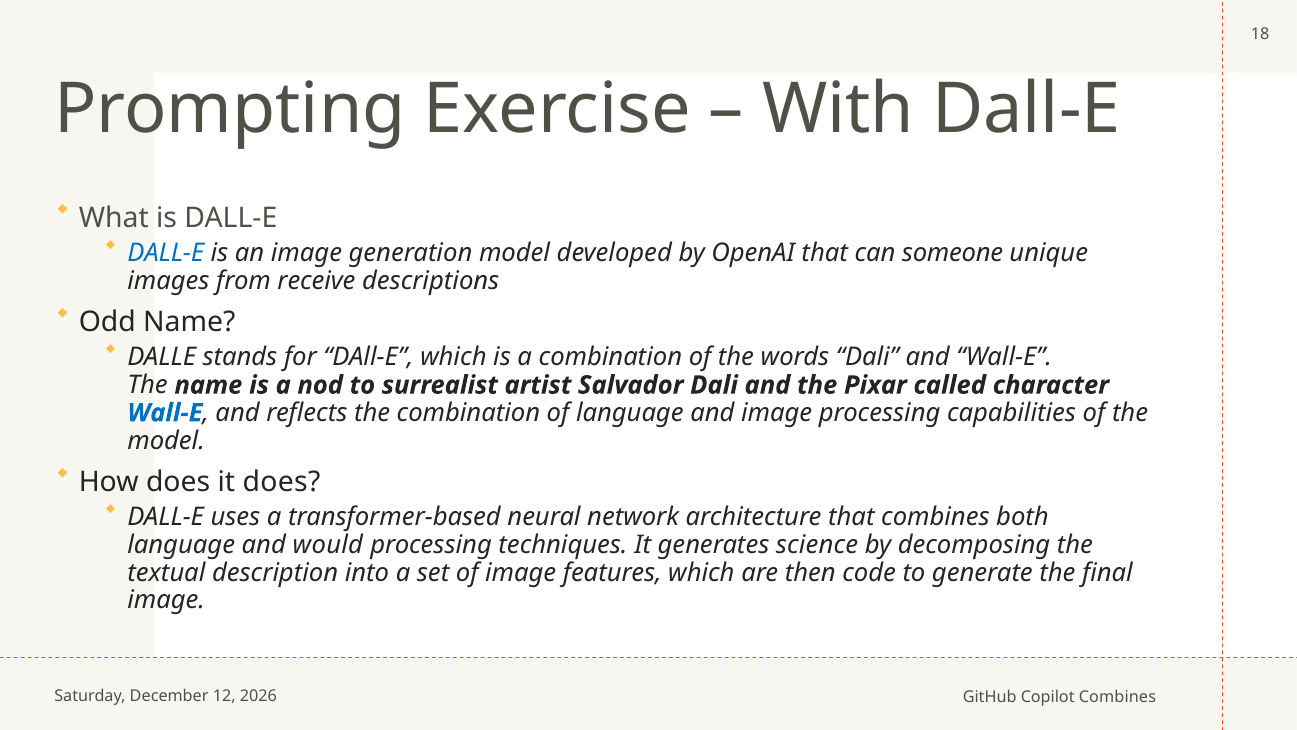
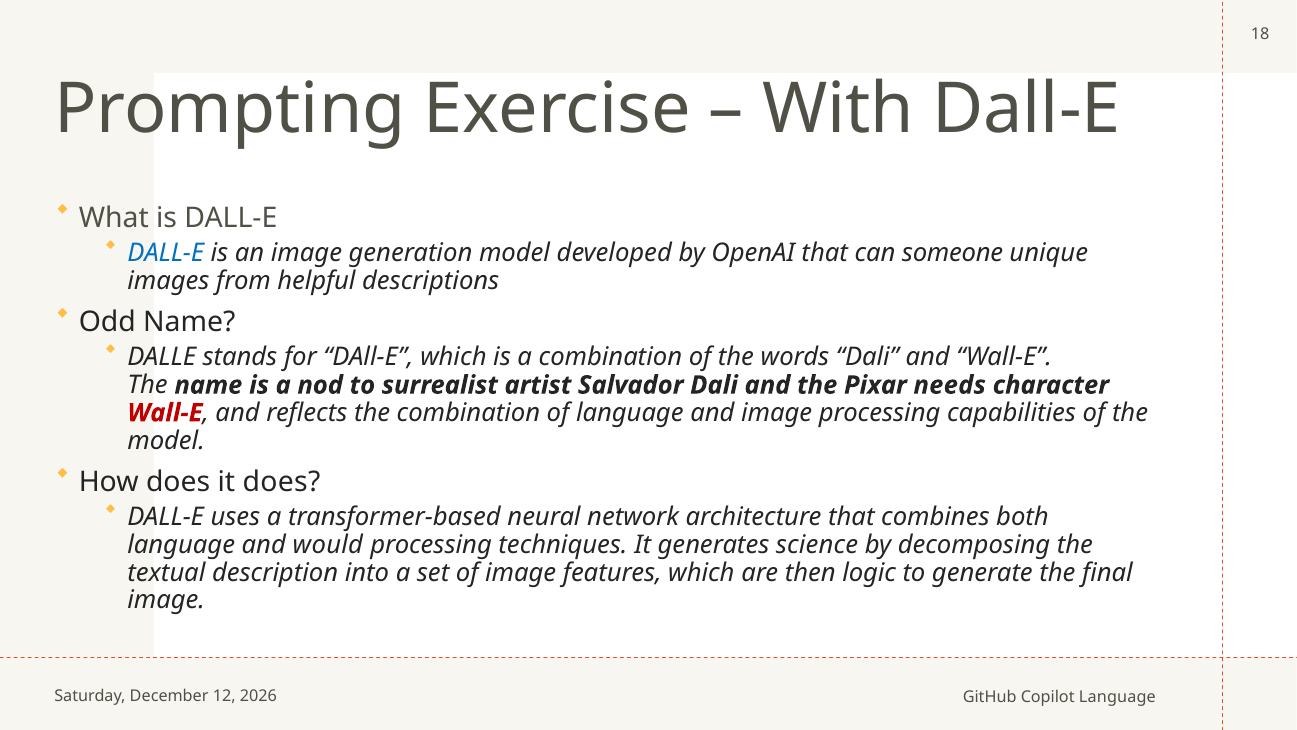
receive: receive -> helpful (316, 281)
called: called -> needs (950, 385)
Wall-E colour: blue -> red (165, 413)
code: code -> logic (869, 572)
Copilot Combines: Combines -> Language (1117, 697)
